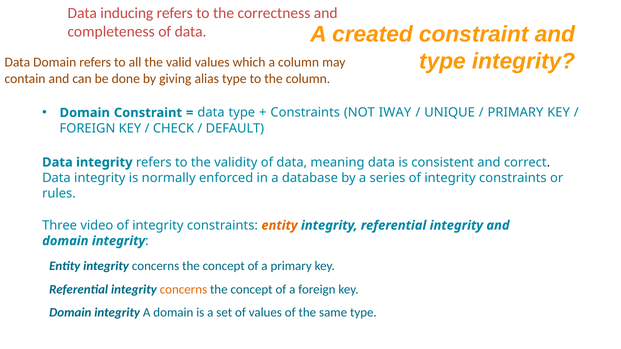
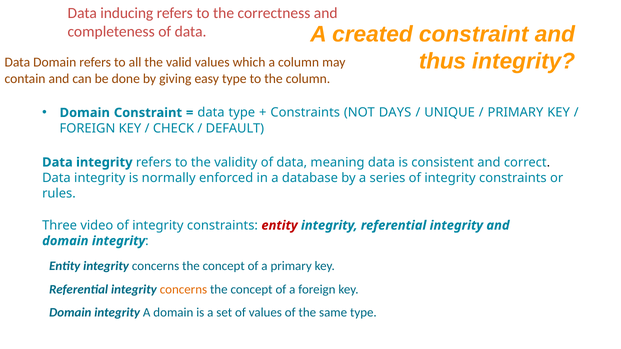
type: type -> thus (443, 61)
alias: alias -> easy (207, 79)
IWAY: IWAY -> DAYS (395, 113)
entity colour: orange -> red (279, 226)
